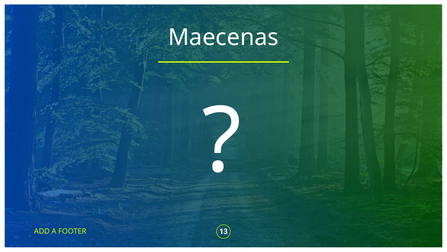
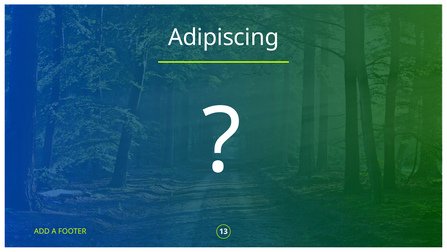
Maecenas: Maecenas -> Adipiscing (224, 38)
